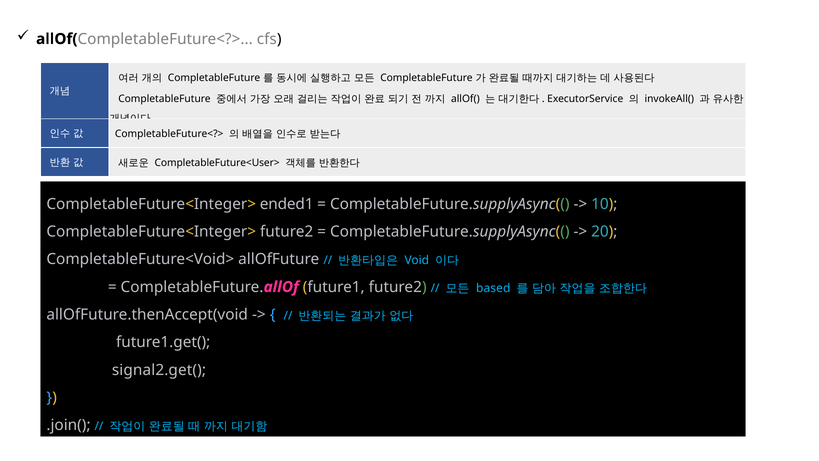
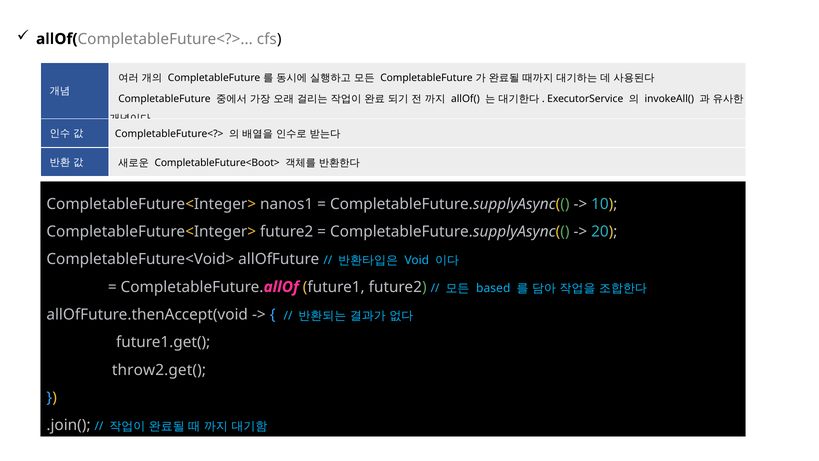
CompletableFuture<User>: CompletableFuture<User> -> CompletableFuture<Boot> (217, 163)
ended1: ended1 -> nanos1 (287, 204)
signal2.get(: signal2.get( -> throw2.get( (159, 370)
